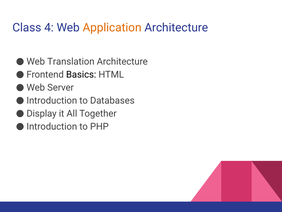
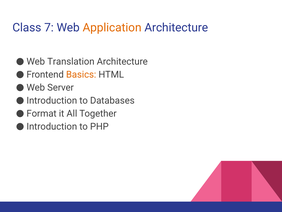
4: 4 -> 7 (49, 28)
Basics colour: black -> orange (81, 74)
Display: Display -> Format (42, 113)
